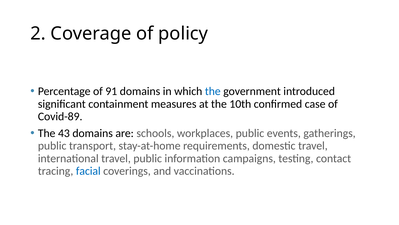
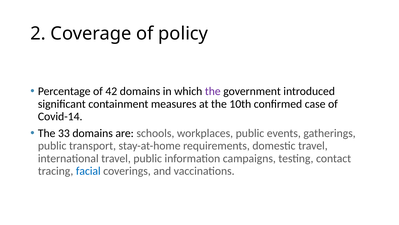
91: 91 -> 42 (111, 91)
the colour: blue -> purple (213, 91)
Covid-89: Covid-89 -> Covid-14 (60, 116)
43: 43 -> 33 (64, 133)
